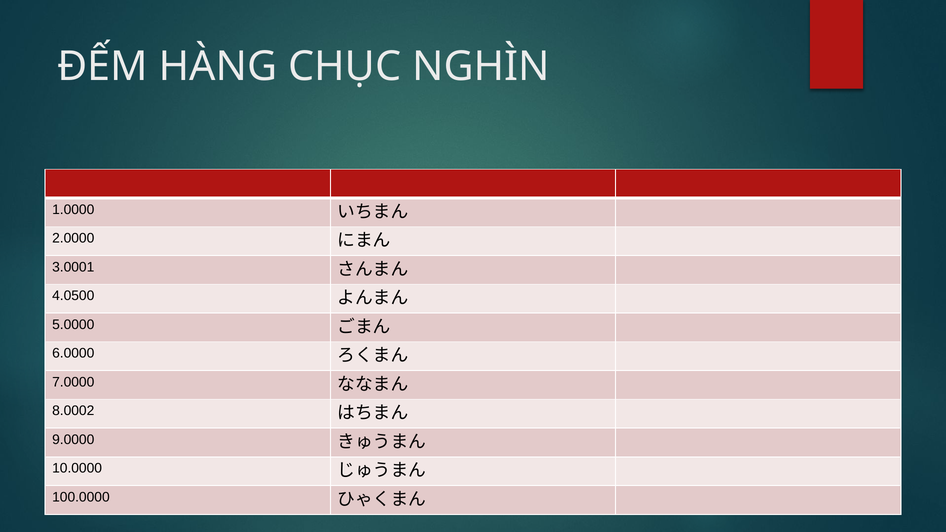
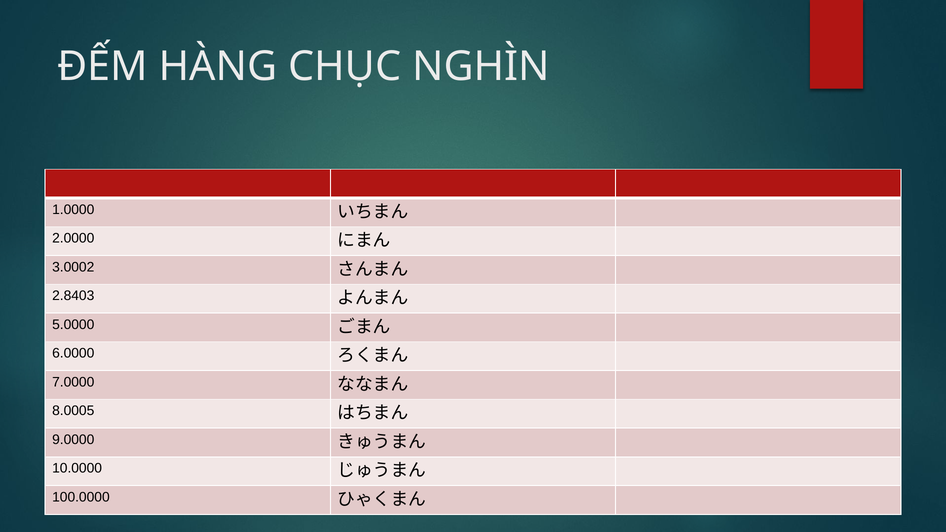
3.0001: 3.0001 -> 3.0002 (73, 267)
4.0500: 4.0500 -> 2.8403 (73, 296)
8.0002: 8.0002 -> 8.0005 (73, 411)
